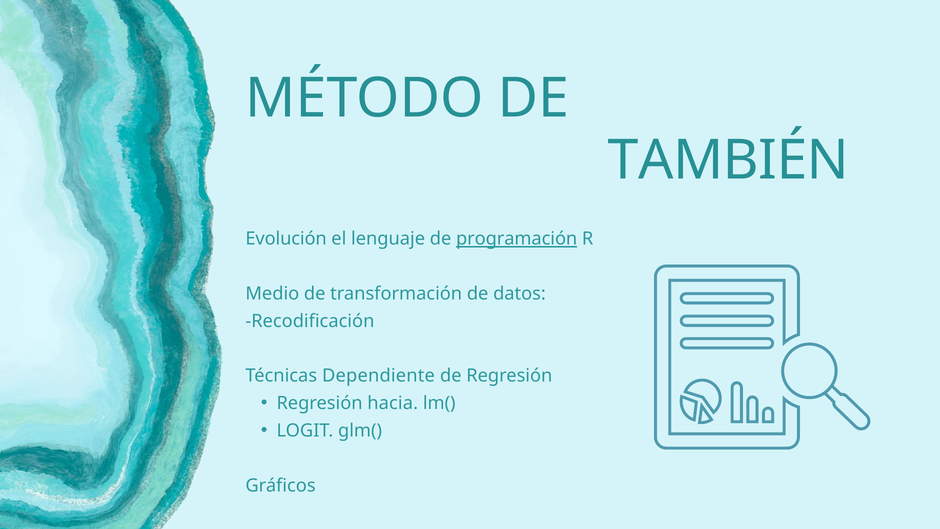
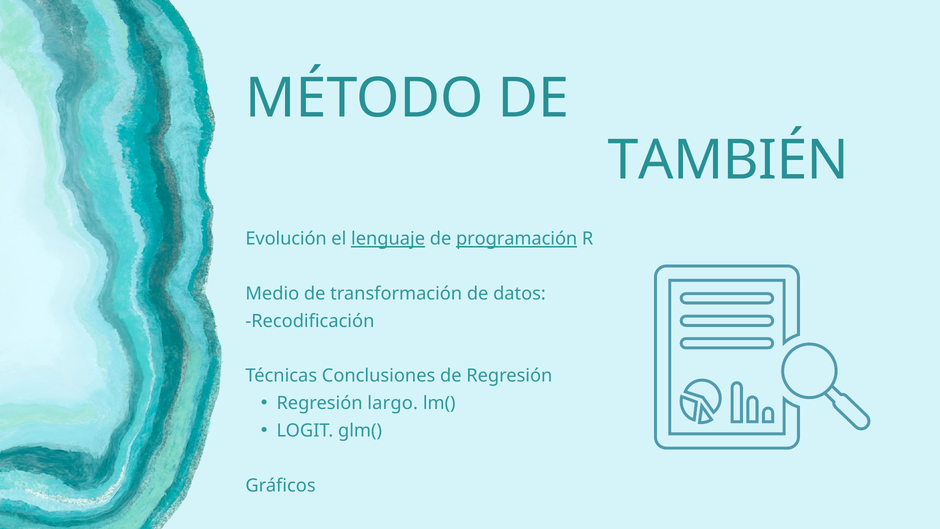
lenguaje underline: none -> present (388, 239)
Dependiente: Dependiente -> Conclusiones (379, 376)
hacia: hacia -> largo (393, 403)
